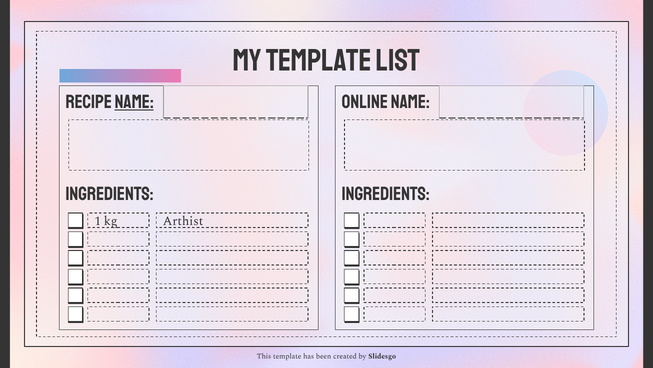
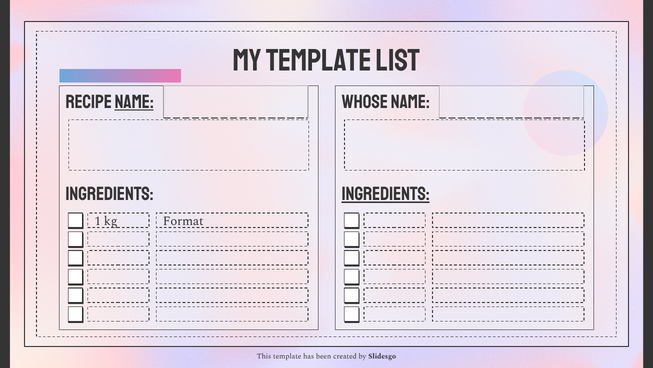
Online: Online -> Whose (365, 102)
ingredients underline: none -> present (386, 194)
Arthist: Arthist -> Format (183, 221)
